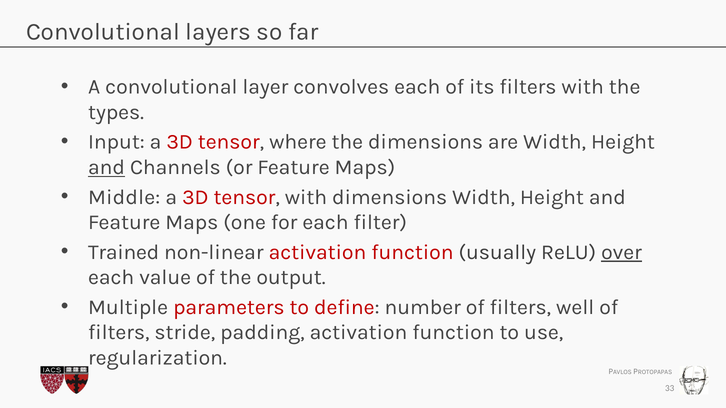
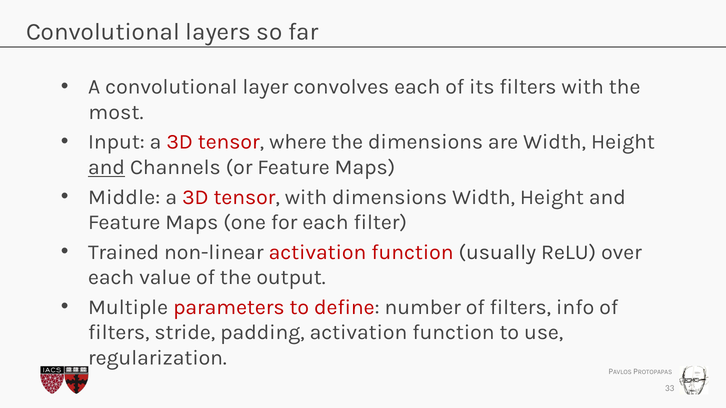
types: types -> most (116, 112)
over underline: present -> none (622, 252)
well: well -> info (575, 307)
